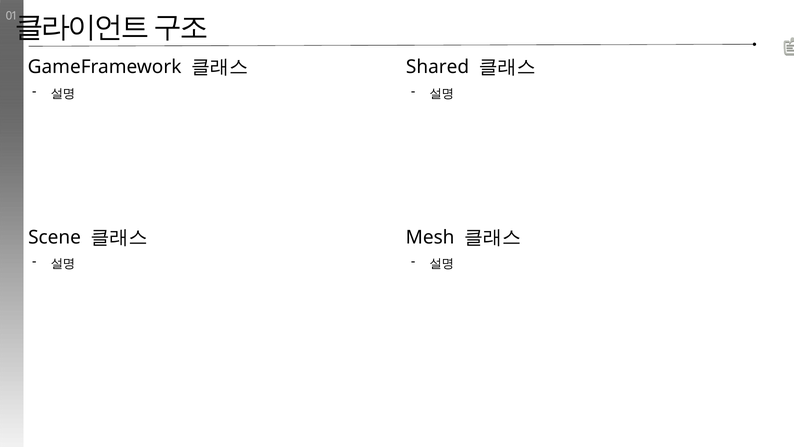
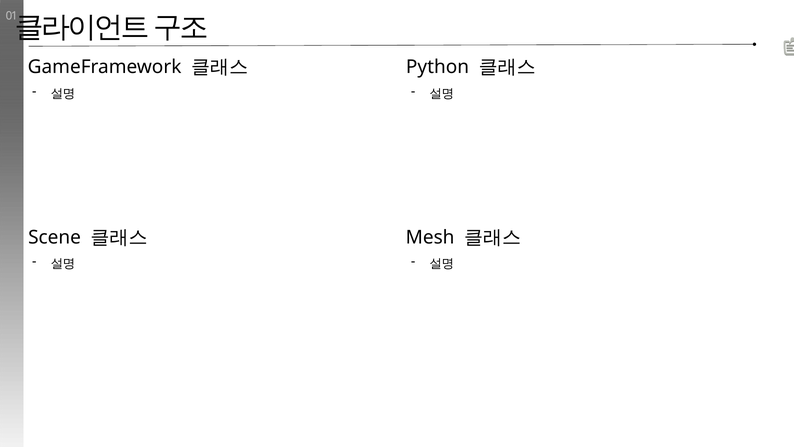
Shared: Shared -> Python (438, 67)
